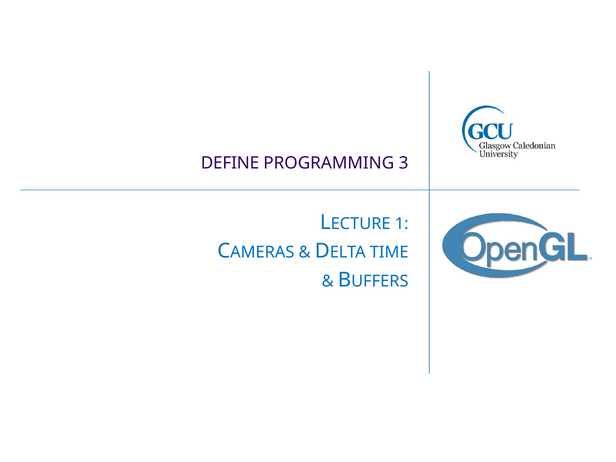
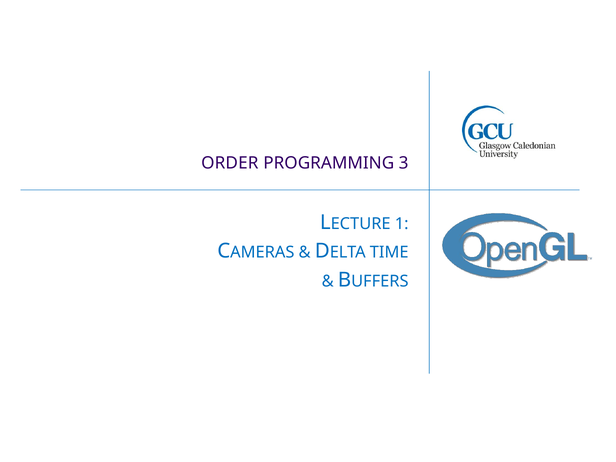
DEFINE: DEFINE -> ORDER (230, 163)
